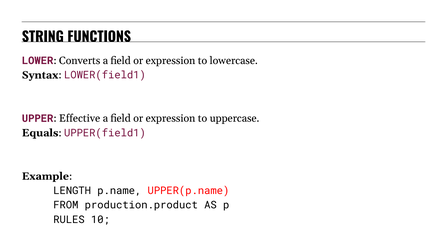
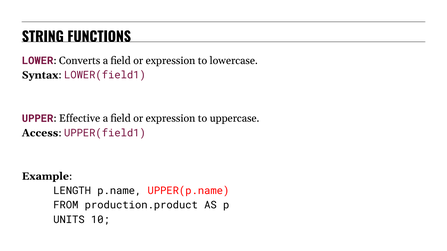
Equals: Equals -> Access (40, 133)
RULES: RULES -> UNITS (69, 220)
